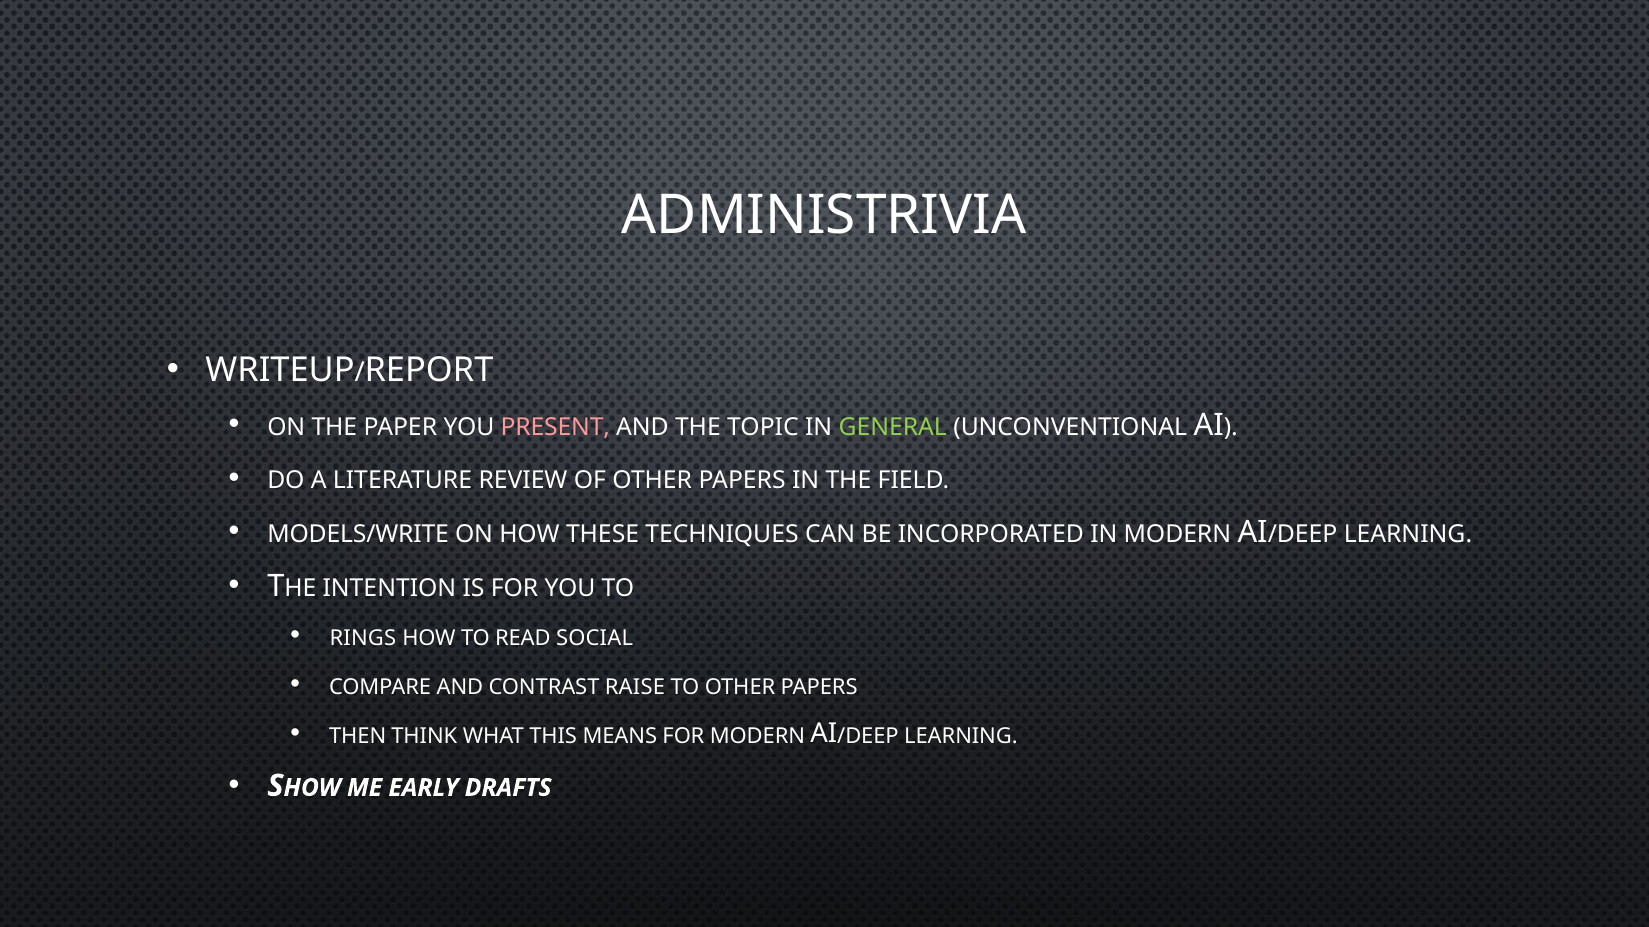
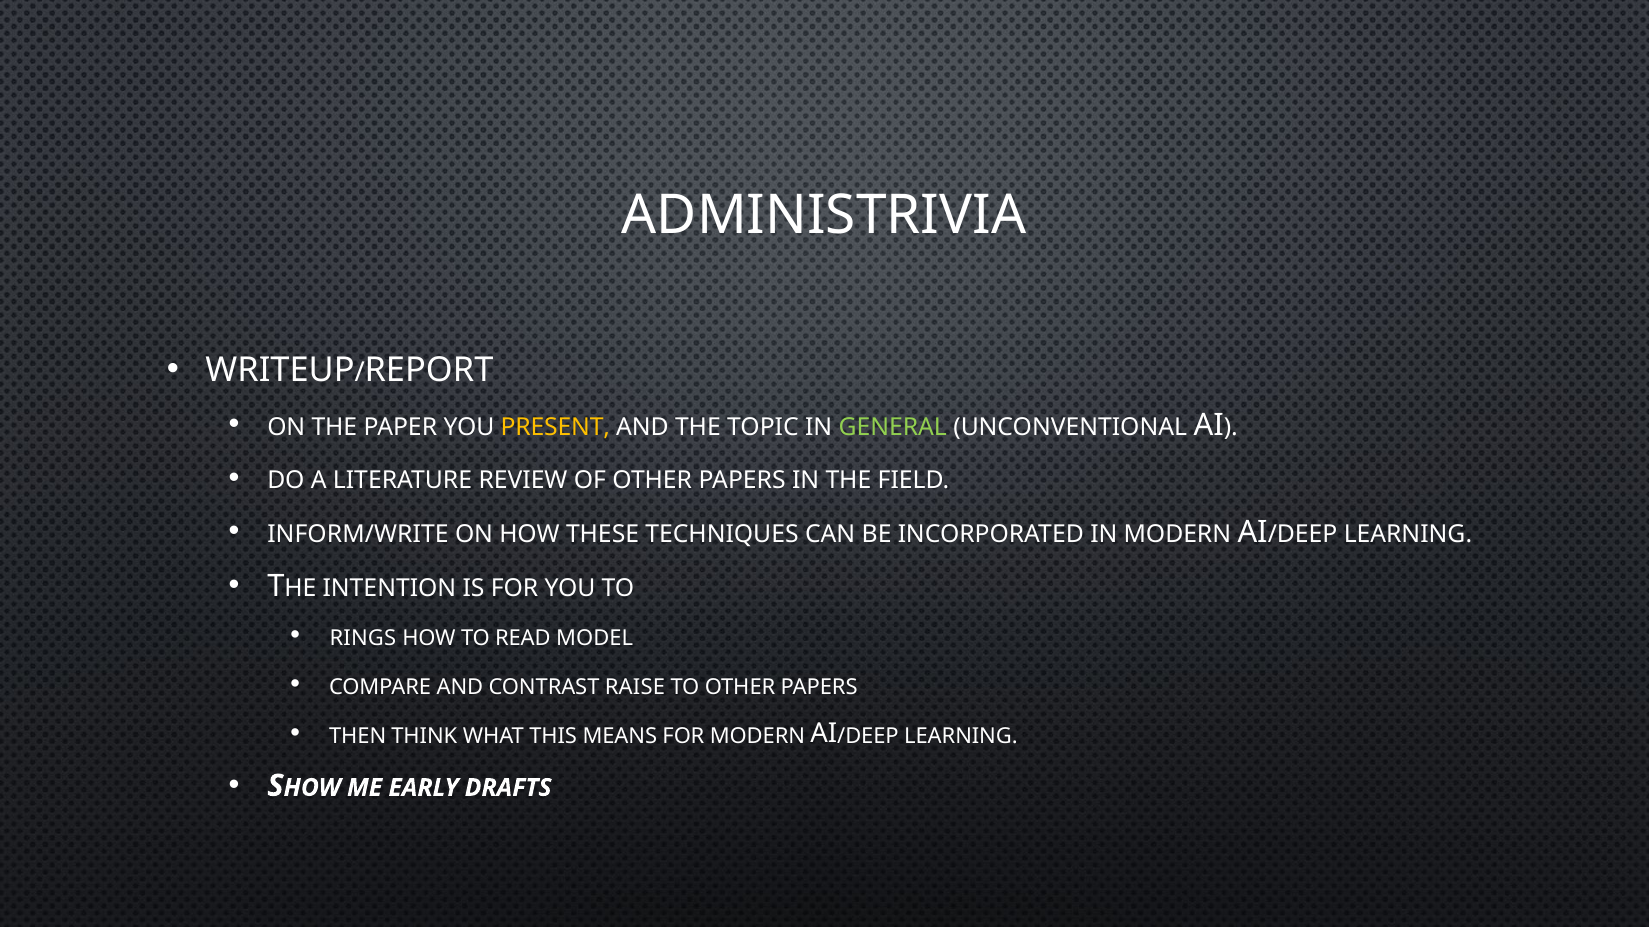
PRESENT colour: pink -> yellow (555, 428)
MODELS/WRITE: MODELS/WRITE -> INFORM/WRITE (358, 535)
SOCIAL: SOCIAL -> MODEL (595, 639)
